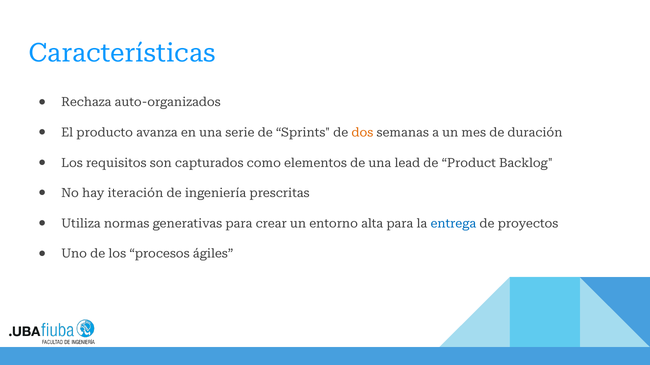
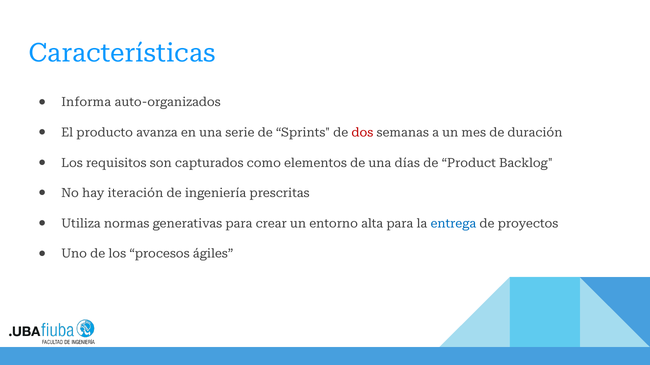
Rechaza: Rechaza -> Informa (86, 102)
dos colour: orange -> red (362, 133)
lead: lead -> días (407, 163)
